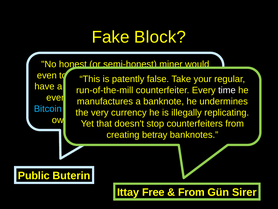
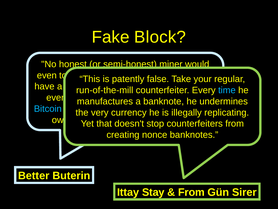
time colour: white -> light blue (227, 90)
betray: betray -> nonce (155, 135)
Public: Public -> Better (34, 175)
Free: Free -> Stay (153, 192)
